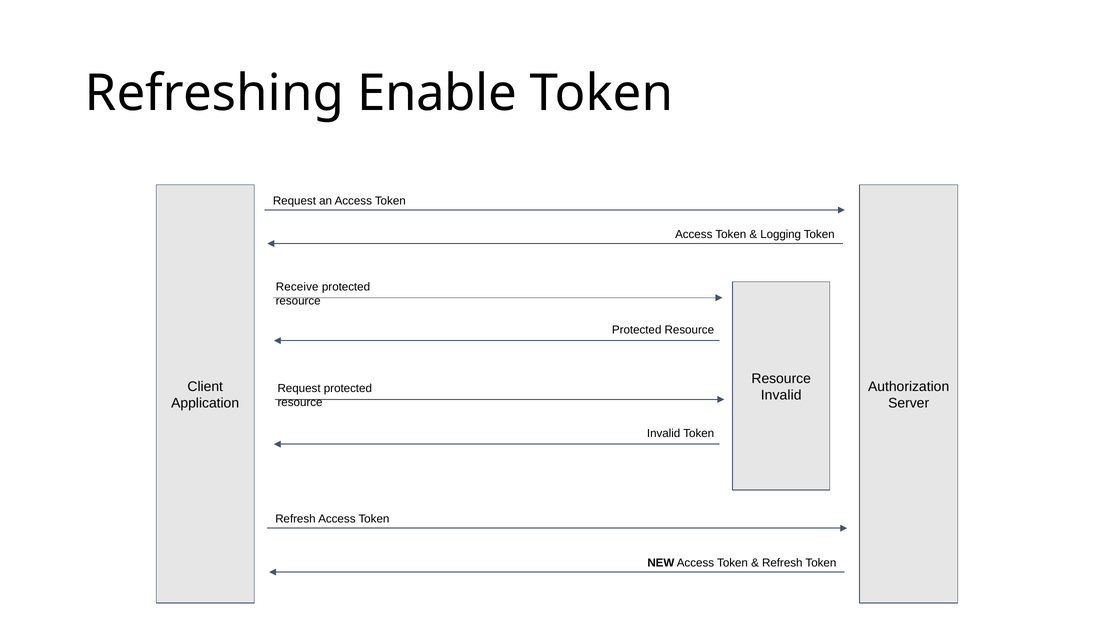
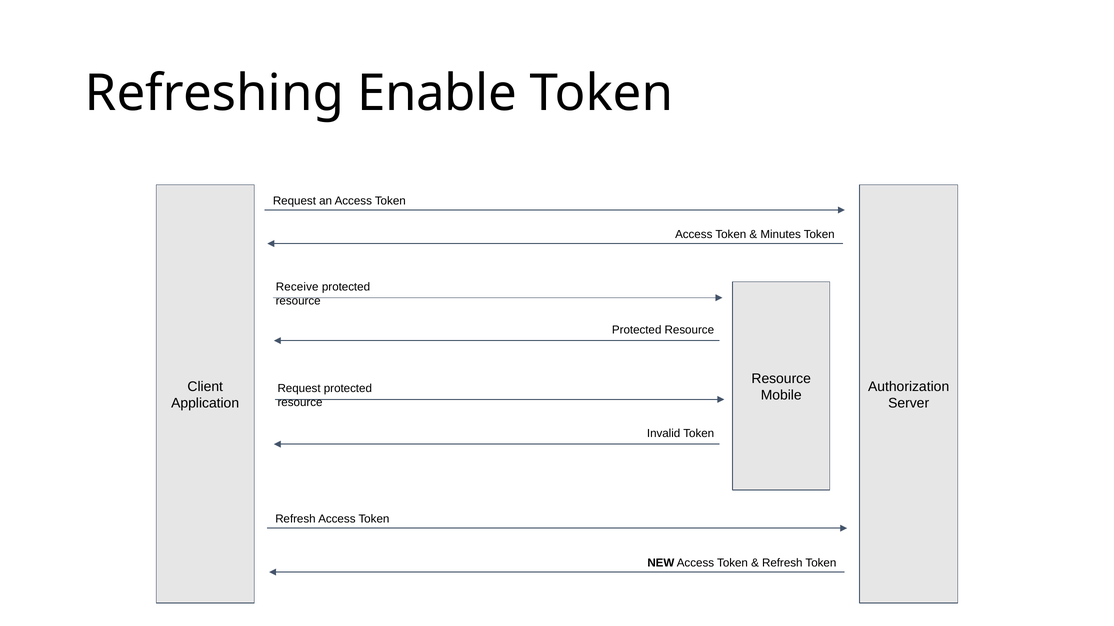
Logging: Logging -> Minutes (781, 235)
Invalid: Invalid -> Mobile (781, 396)
